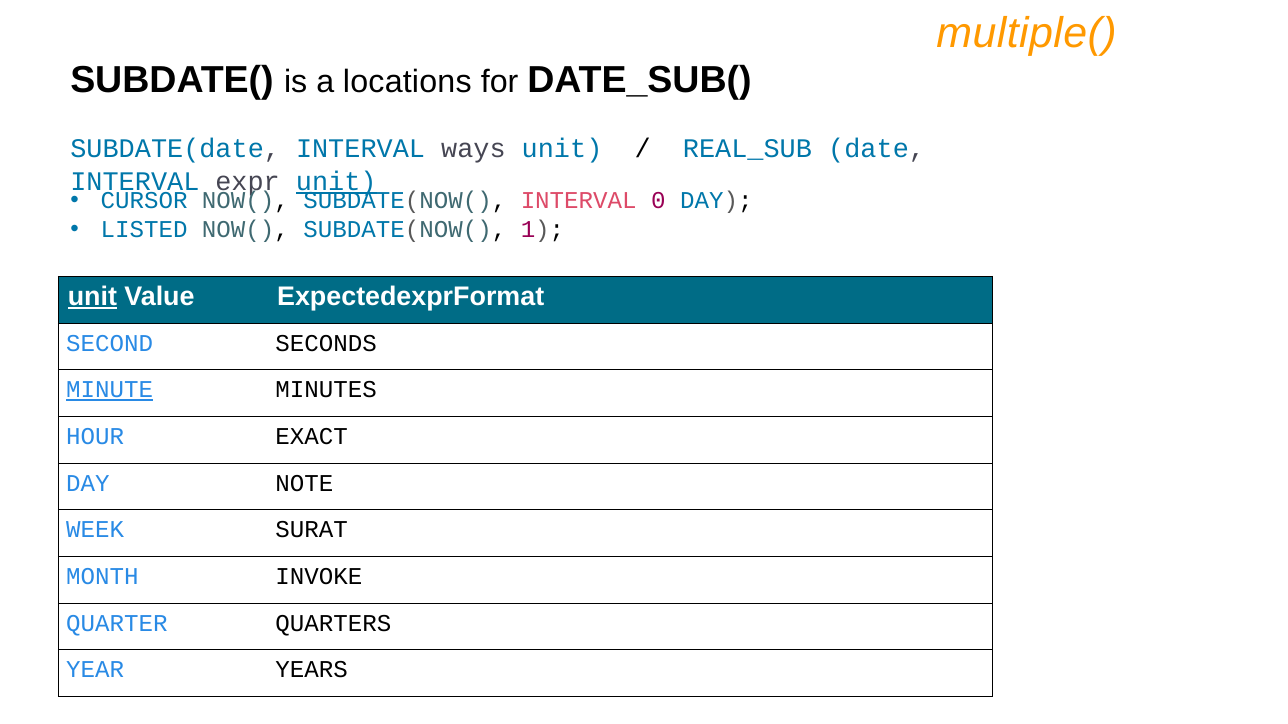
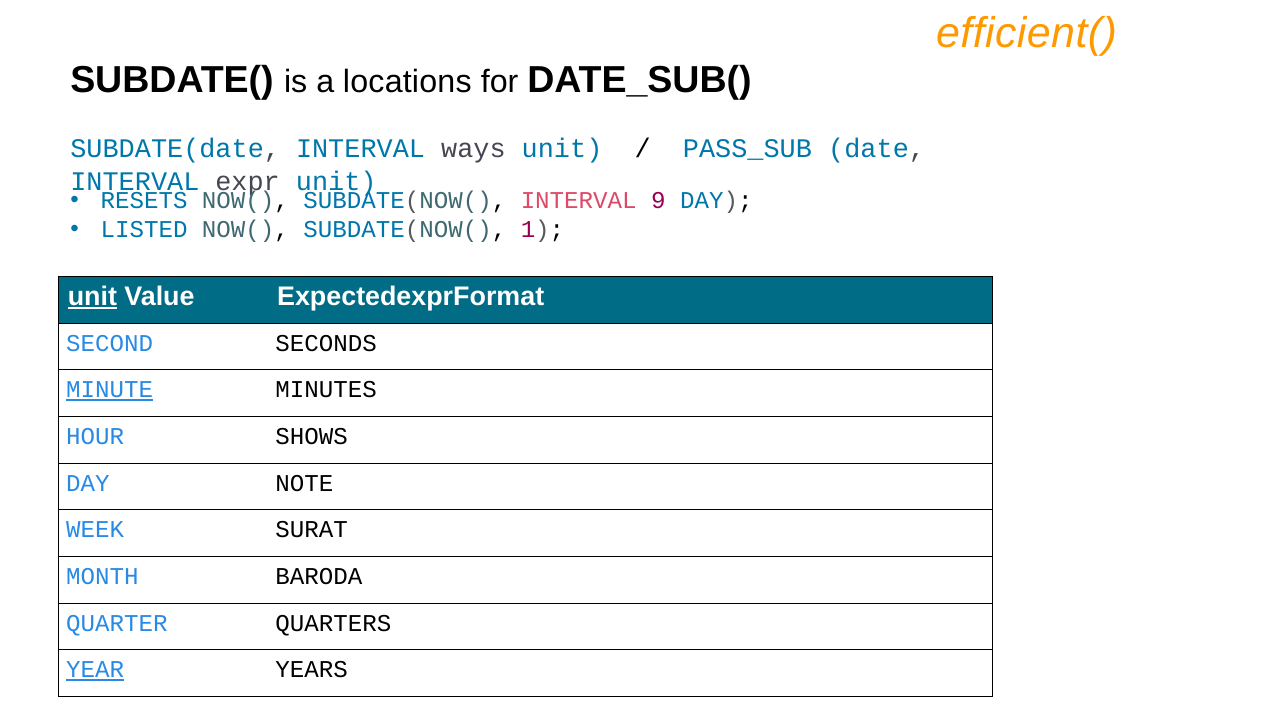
multiple(: multiple( -> efficient( (1027, 34)
REAL_SUB: REAL_SUB -> PASS_SUB (747, 149)
unit underline: present -> none (336, 181)
CURSOR: CURSOR -> RESETS (144, 201)
0: 0 -> 9 (658, 201)
EXACT: EXACT -> SHOWS (312, 437)
INVOKE: INVOKE -> BARODA (319, 577)
YEAR underline: none -> present (95, 670)
